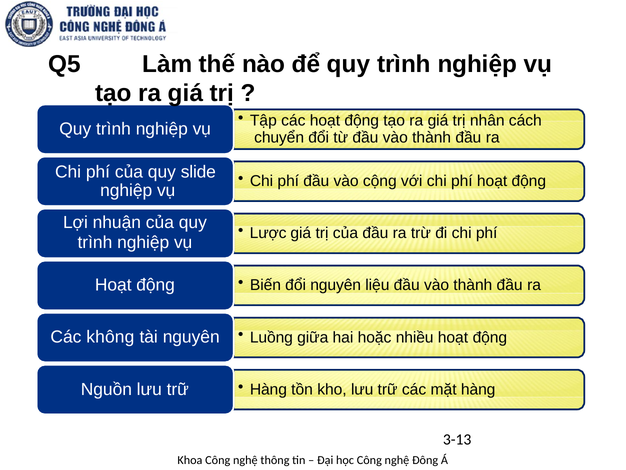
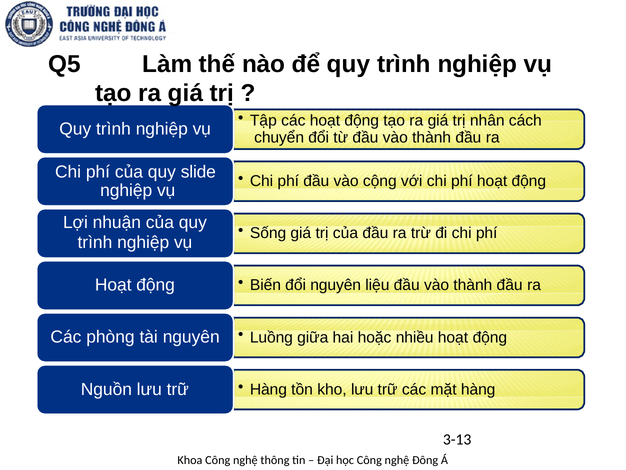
Lược: Lược -> Sống (268, 233)
không: không -> phòng (110, 337)
